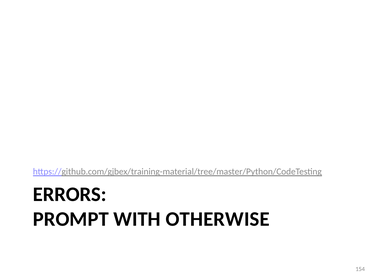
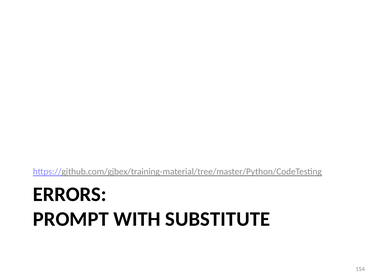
OTHERWISE: OTHERWISE -> SUBSTITUTE (218, 219)
